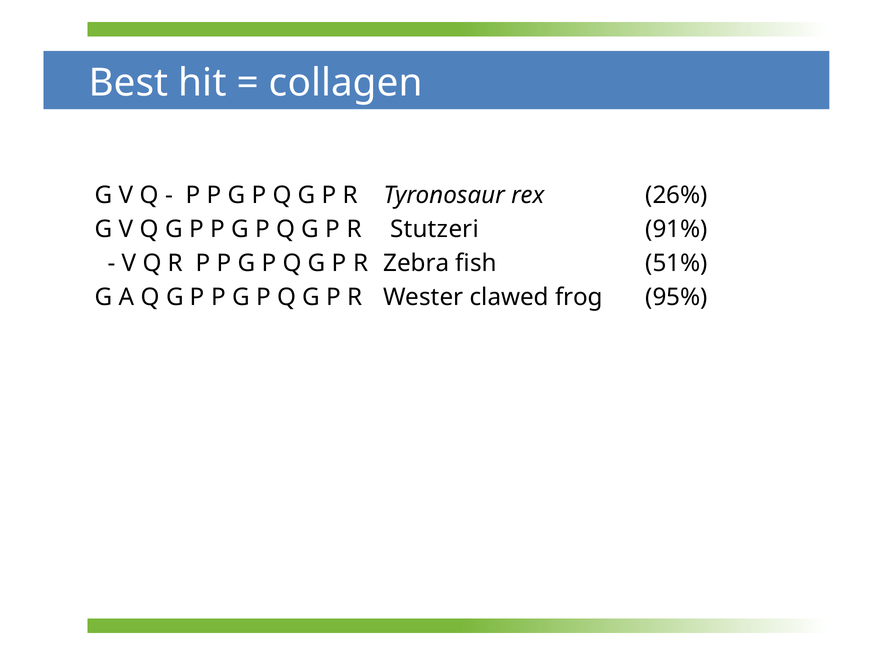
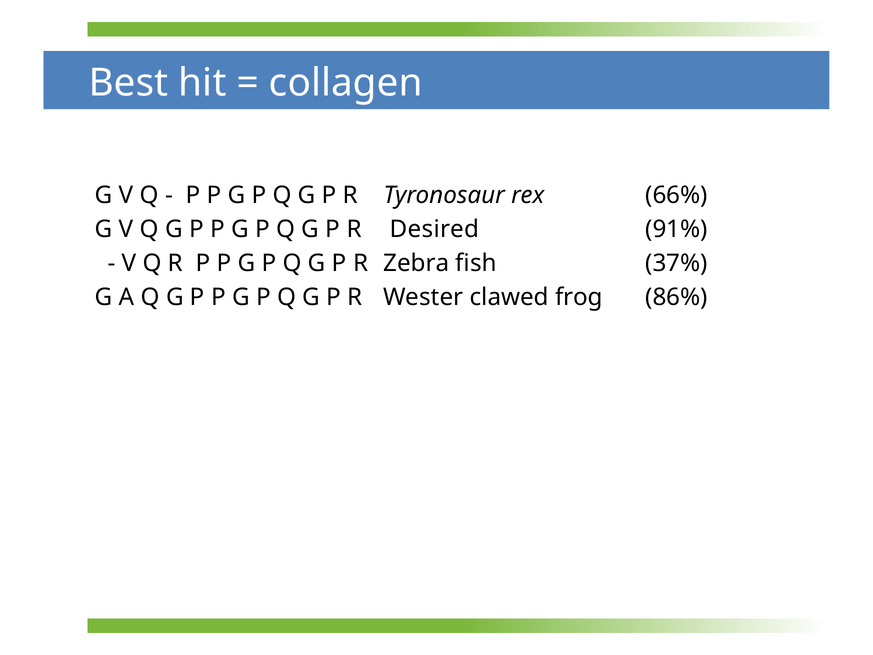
26%: 26% -> 66% (677, 195)
Stutzeri: Stutzeri -> Desired (435, 229)
51%: 51% -> 37% (677, 263)
95%: 95% -> 86% (677, 297)
